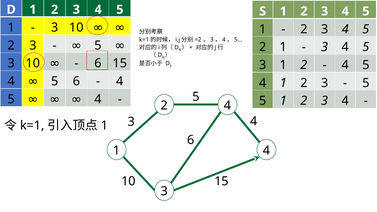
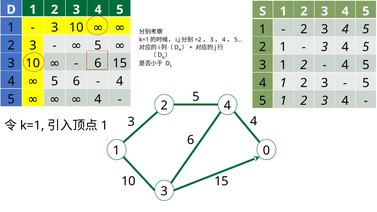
1 4: 4 -> 0 (266, 150)
